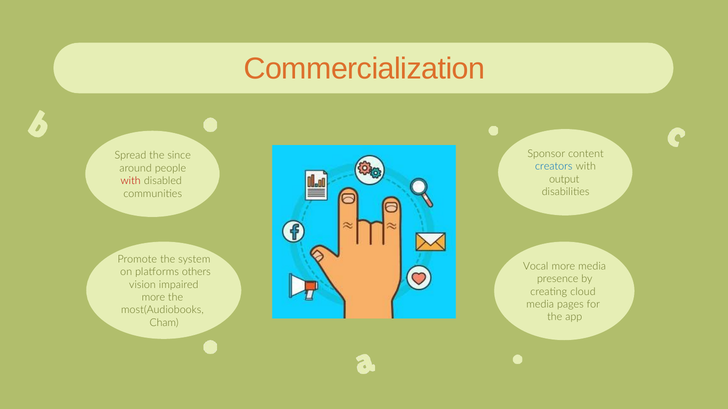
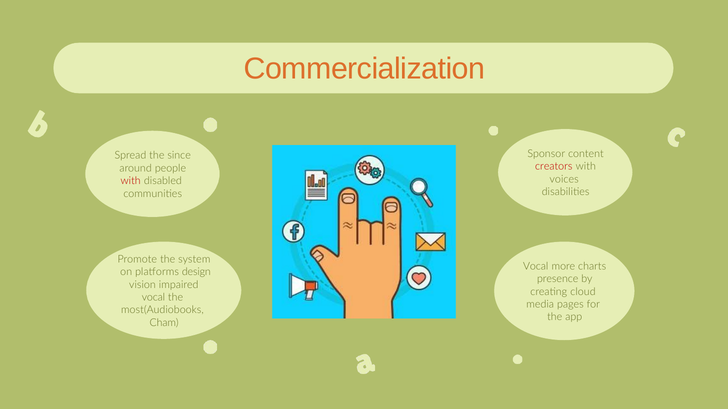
creators colour: blue -> red (554, 167)
output: output -> voices (564, 179)
more media: media -> charts (592, 266)
others: others -> design (196, 272)
more: more -> vocal (153, 298)
